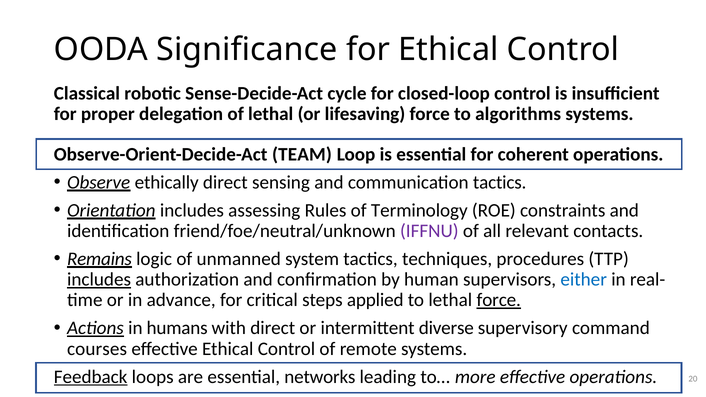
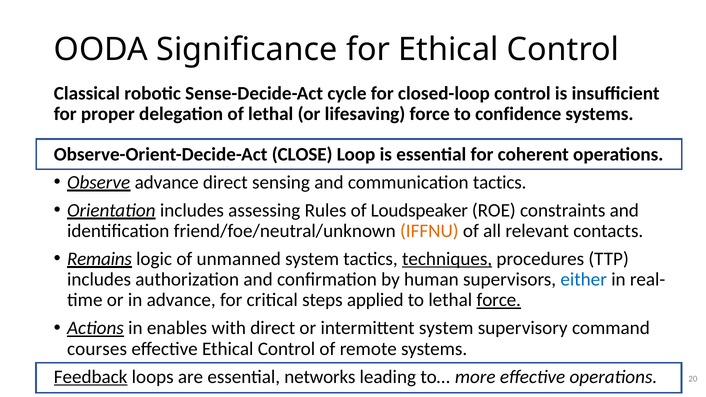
algorithms: algorithms -> confidence (518, 114)
TEAM: TEAM -> CLOSE (302, 154)
Observe ethically: ethically -> advance (167, 182)
Terminology: Terminology -> Loudspeaker (419, 210)
IFFNU colour: purple -> orange (429, 231)
techniques underline: none -> present (447, 259)
includes underline: present -> none (99, 280)
humans: humans -> enables (177, 328)
intermittent diverse: diverse -> system (446, 328)
